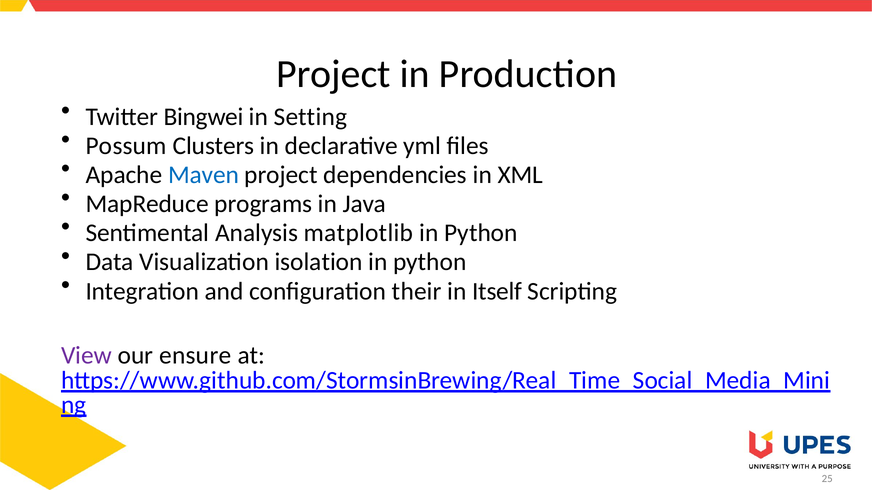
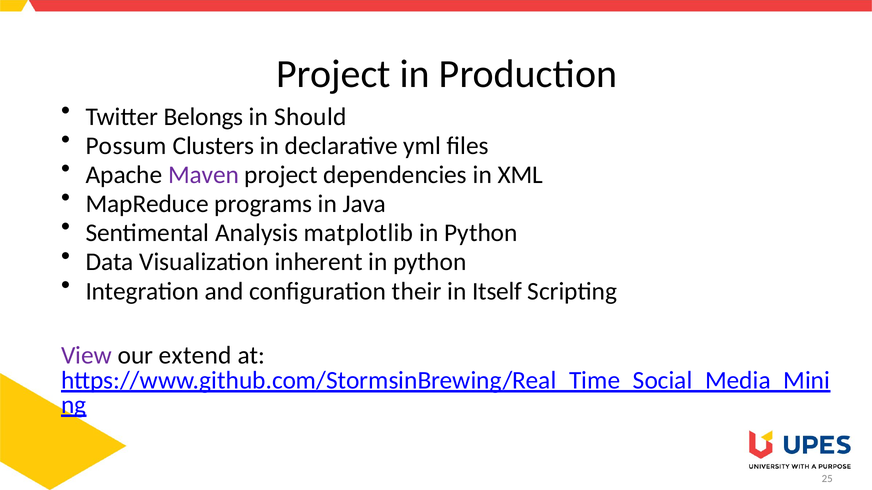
Bingwei: Bingwei -> Belongs (204, 117)
Setting: Setting -> Should (310, 117)
Maven colour: blue -> purple (203, 175)
isolation: isolation -> inherent (319, 262)
ensure: ensure -> extend (195, 356)
